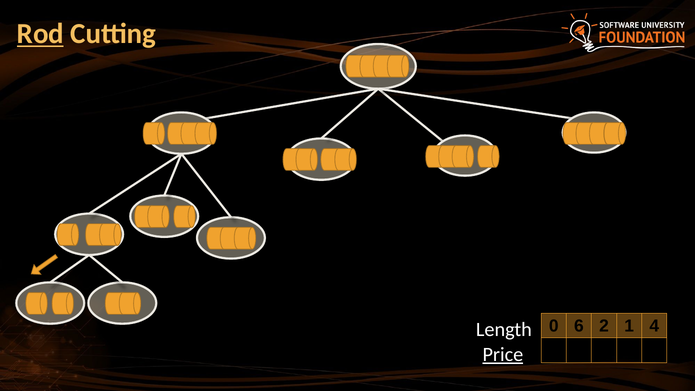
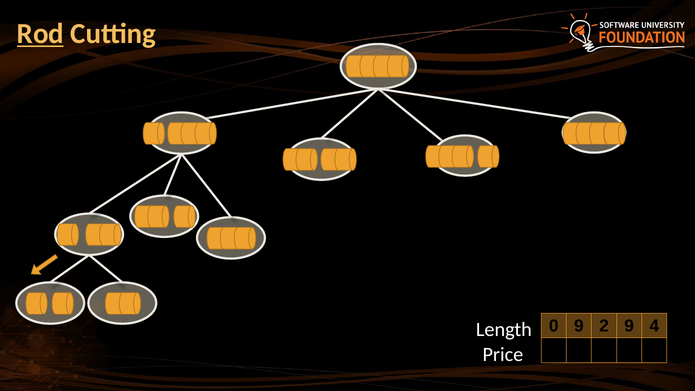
0 6: 6 -> 9 (579, 326)
2 1: 1 -> 9 (629, 326)
Price underline: present -> none (503, 355)
